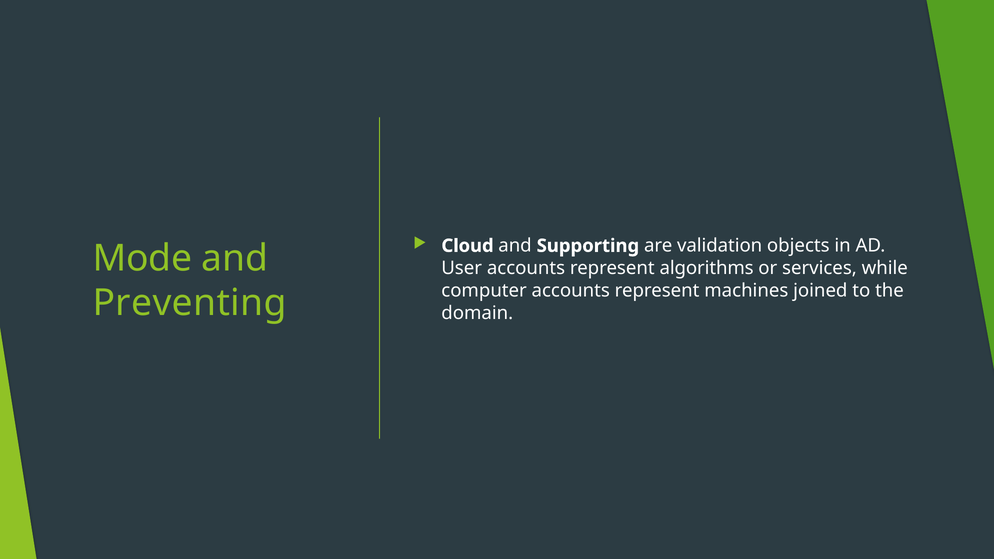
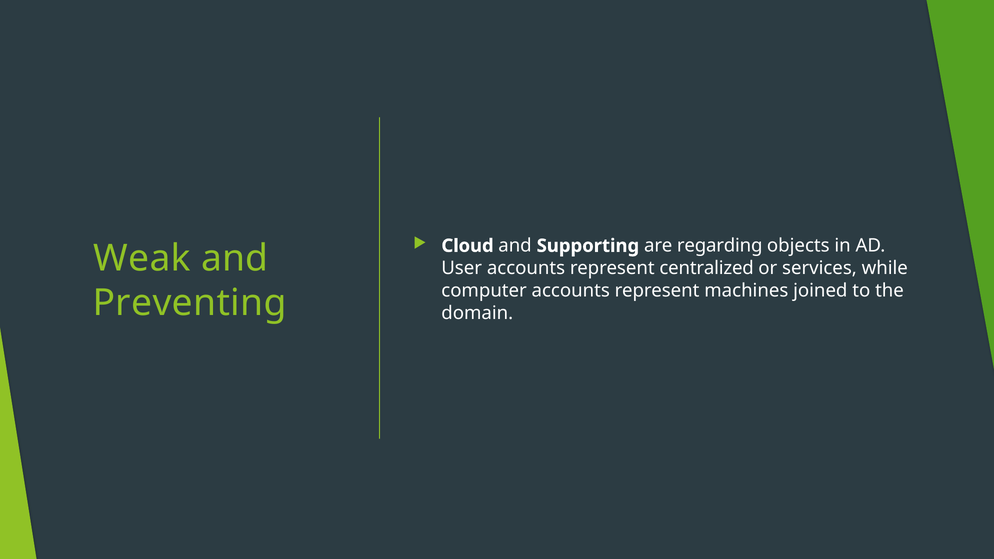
validation: validation -> regarding (720, 246)
Mode: Mode -> Weak (142, 258)
algorithms: algorithms -> centralized (707, 268)
